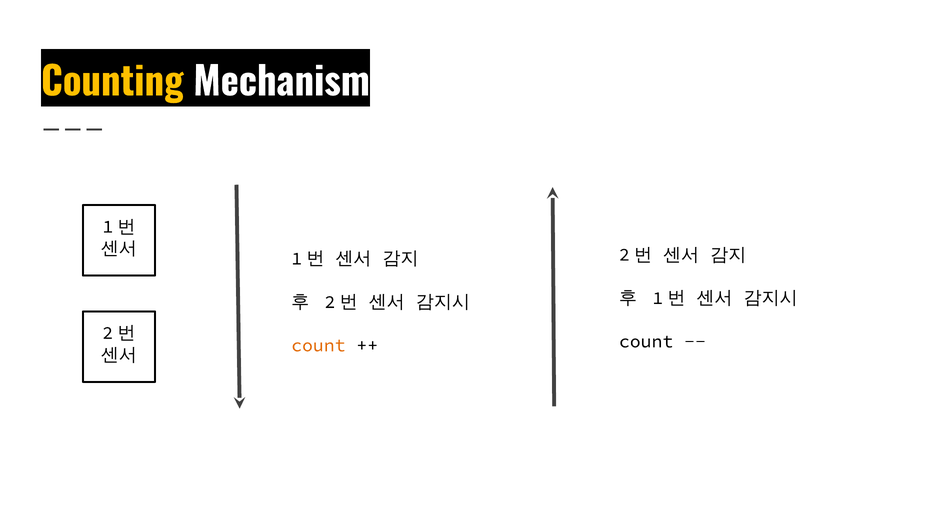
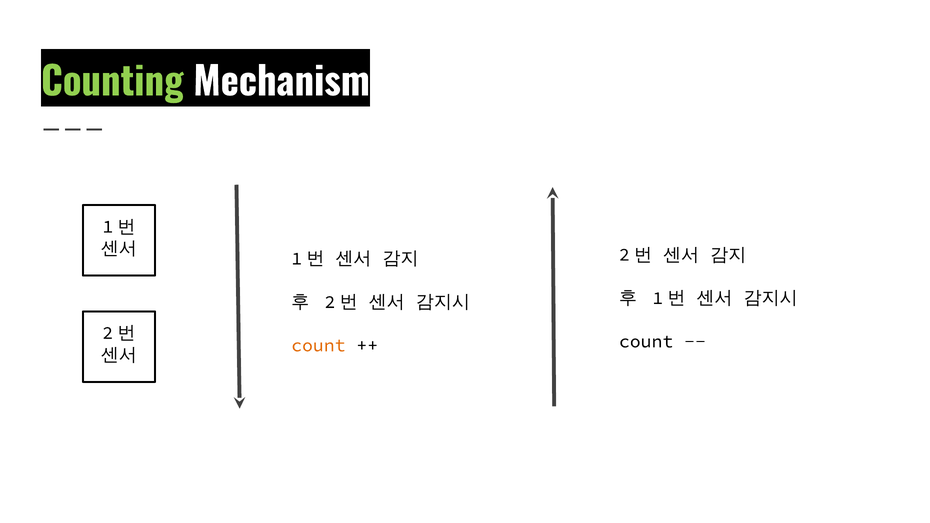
Counting colour: yellow -> light green (112, 83)
